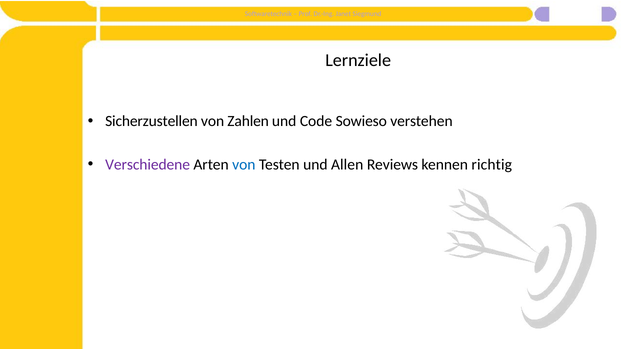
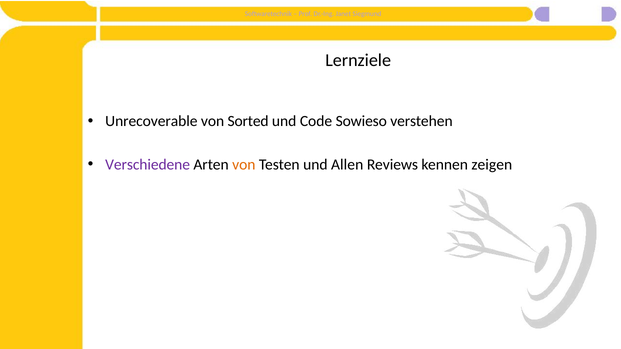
Sicherzustellen: Sicherzustellen -> Unrecoverable (151, 121)
Zahlen: Zahlen -> Sorted (248, 121)
von colour: blue -> orange (244, 165)
richtig: richtig -> zeigen (492, 165)
